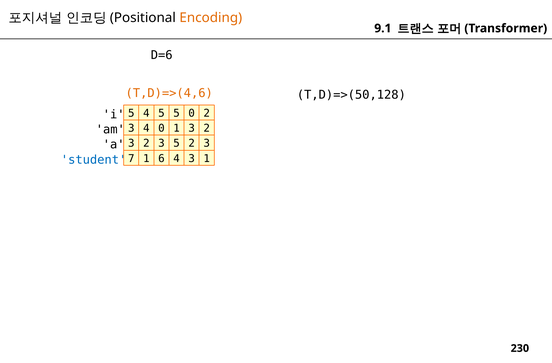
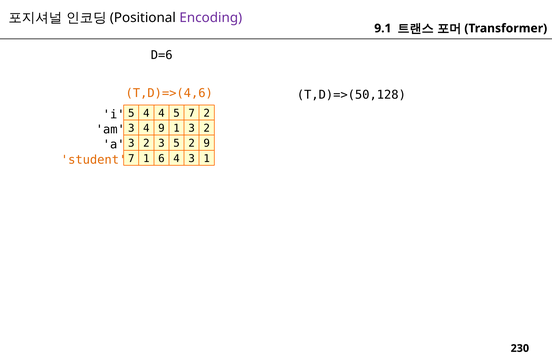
Encoding colour: orange -> purple (211, 18)
4 5: 5 -> 4 (161, 113)
5 0: 0 -> 7 (192, 113)
4 0: 0 -> 9 (161, 128)
5 2 3: 3 -> 9 (207, 143)
student colour: blue -> orange (94, 160)
